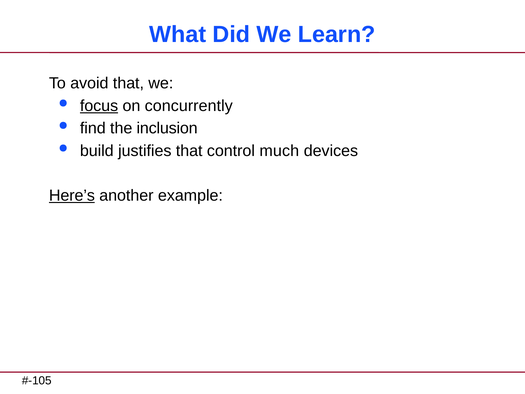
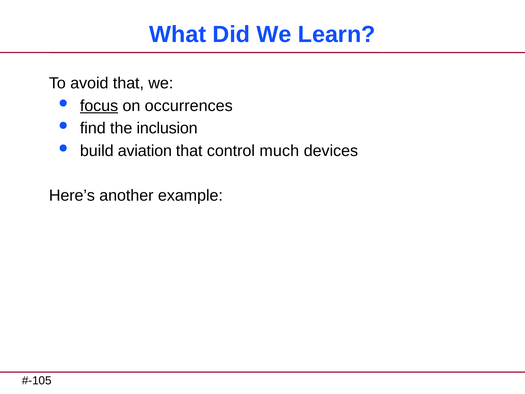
concurrently: concurrently -> occurrences (189, 106)
justifies: justifies -> aviation (145, 151)
Here’s underline: present -> none (72, 196)
